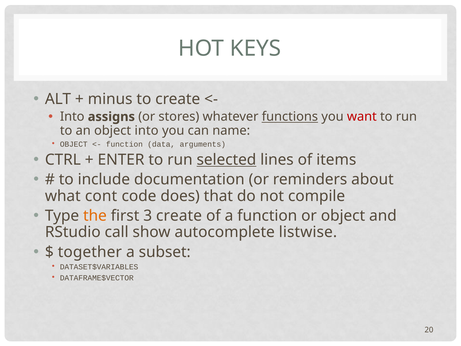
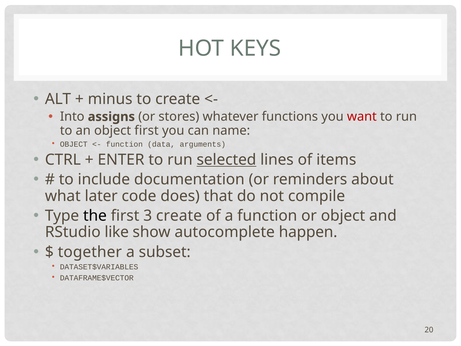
functions underline: present -> none (290, 117)
object into: into -> first (147, 130)
cont: cont -> later (101, 196)
the colour: orange -> black (95, 215)
call: call -> like (117, 232)
listwise: listwise -> happen (308, 232)
